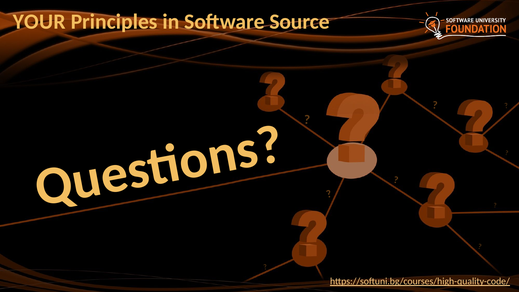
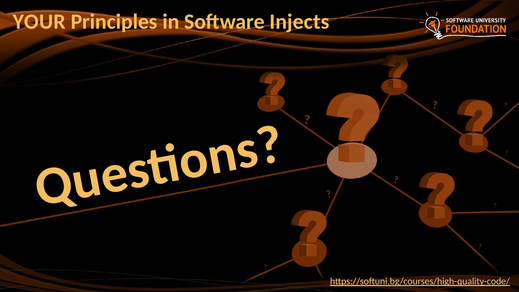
Source: Source -> Injects (299, 22)
